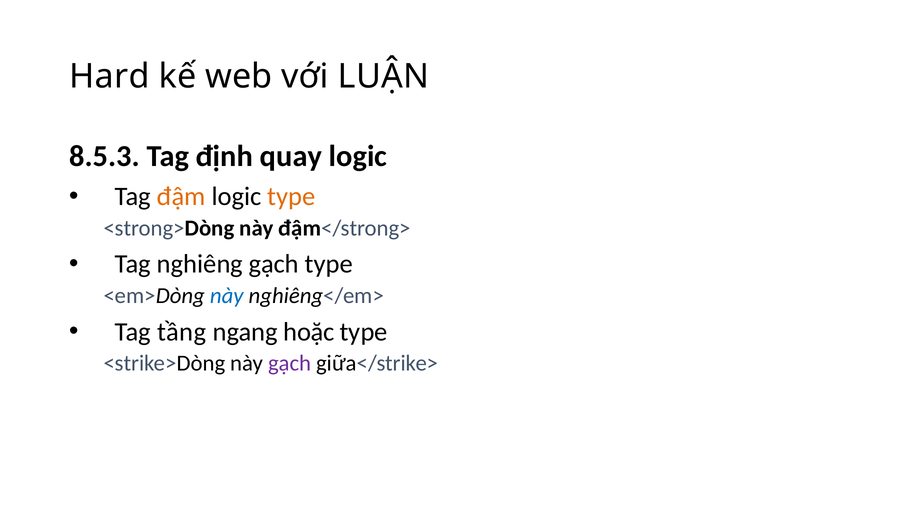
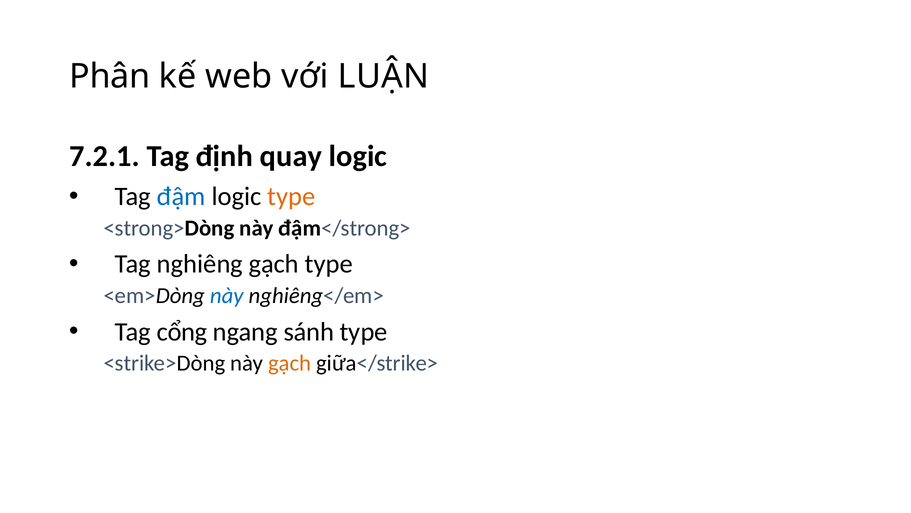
Hard: Hard -> Phân (110, 77)
8.5.3: 8.5.3 -> 7.2.1 (105, 156)
đậm colour: orange -> blue (181, 196)
tầng: tầng -> cổng (182, 331)
hoặc: hoặc -> sánh (309, 331)
gạch colour: purple -> orange (290, 363)
